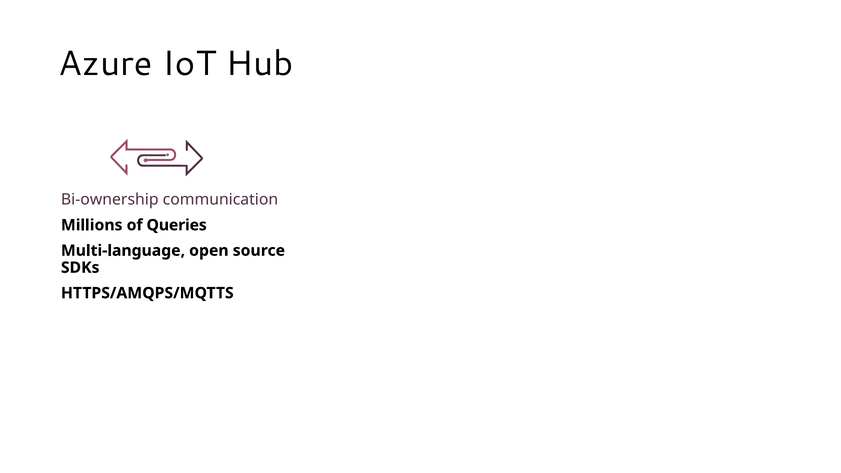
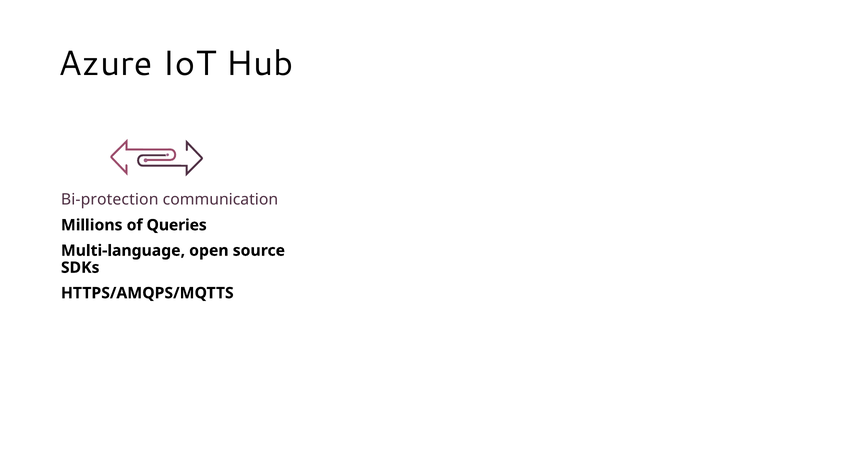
Bi-ownership: Bi-ownership -> Bi-protection (110, 200)
